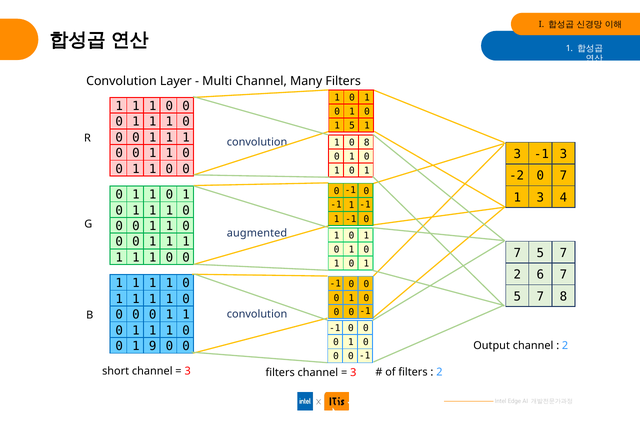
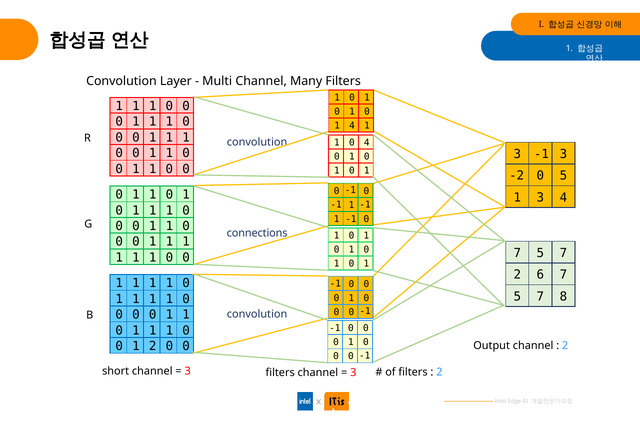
1 5: 5 -> 4 (352, 126)
0 8: 8 -> 4 (367, 142)
0 7: 7 -> 5 (563, 176)
augmented: augmented -> connections (257, 233)
1 9: 9 -> 2 (153, 346)
